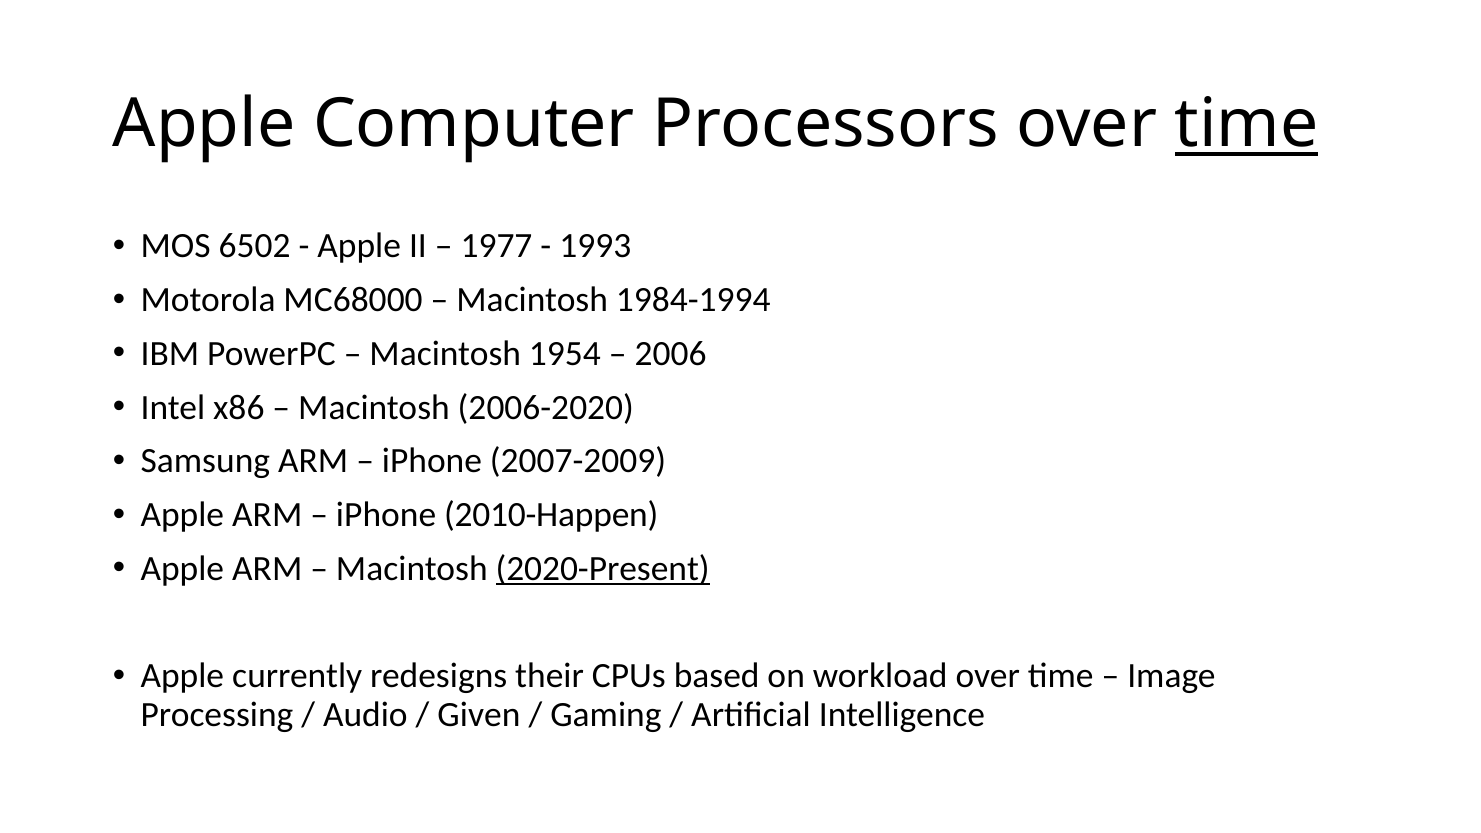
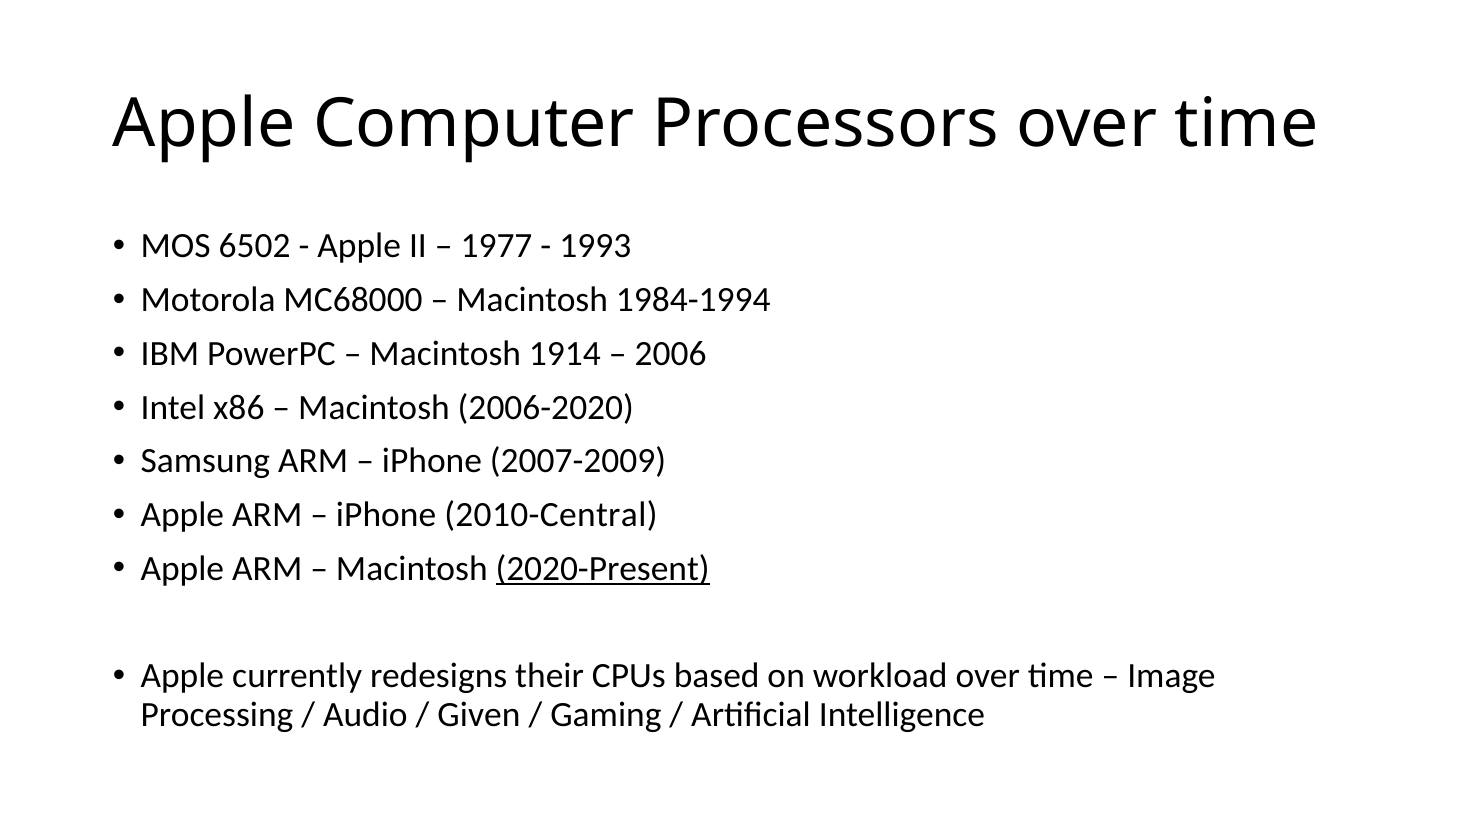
time underline: present -> none (1247, 124)
1954: 1954 -> 1914 (565, 354)
2010-Happen: 2010-Happen -> 2010-Central (551, 515)
